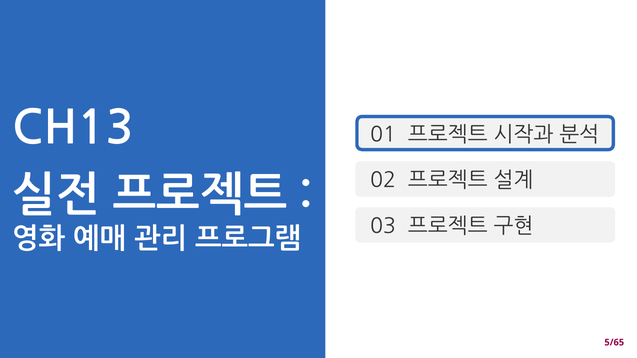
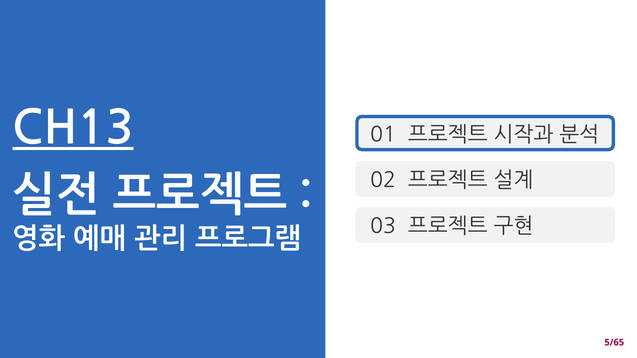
CH13 underline: none -> present (73, 129)
